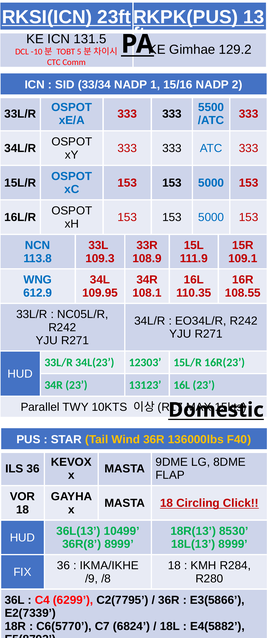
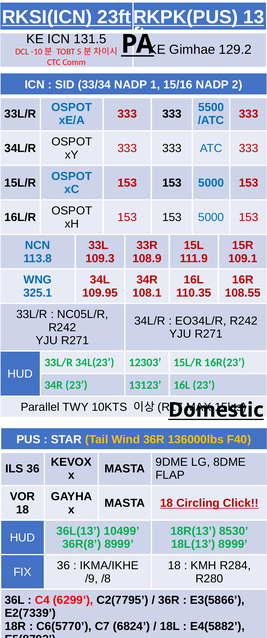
612.9: 612.9 -> 325.1 (38, 293)
